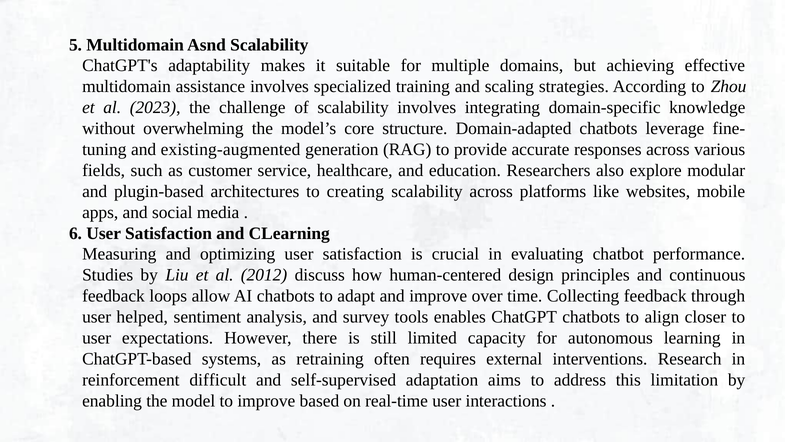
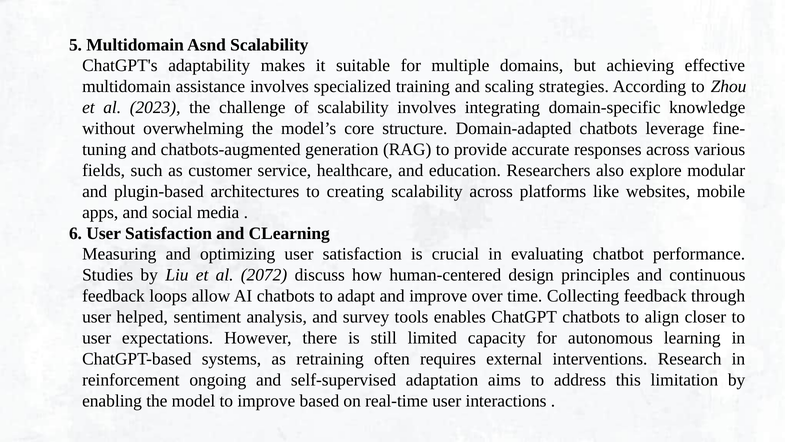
existing-augmented: existing-augmented -> chatbots-augmented (231, 149)
2012: 2012 -> 2072 (264, 275)
difficult: difficult -> ongoing (218, 379)
